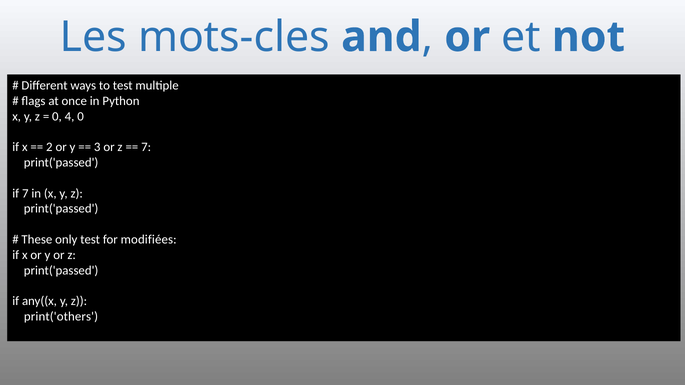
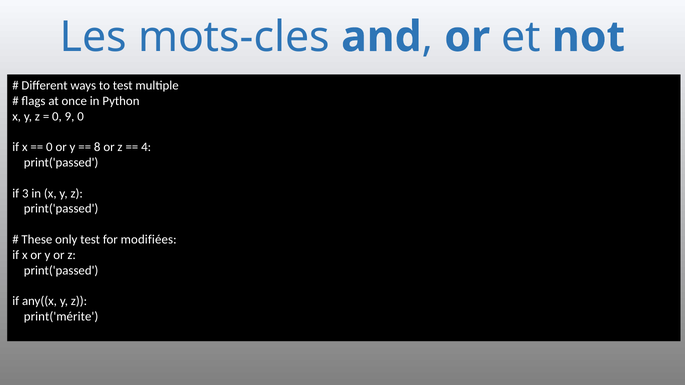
4: 4 -> 9 (70, 116)
2: 2 -> 0 (49, 147)
3: 3 -> 8 (97, 147)
7: 7 -> 4 (146, 147)
if 7: 7 -> 3 (25, 193)
print('others: print('others -> print('mérite (61, 317)
